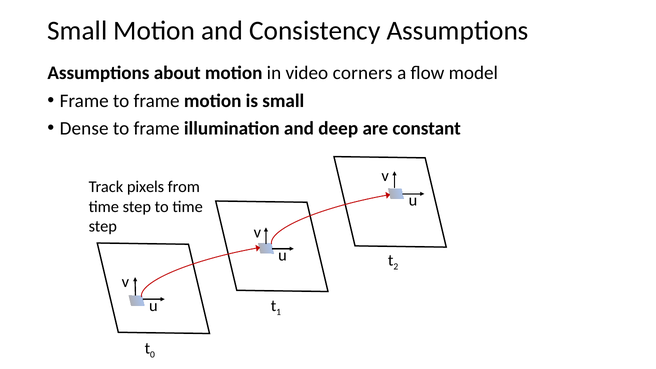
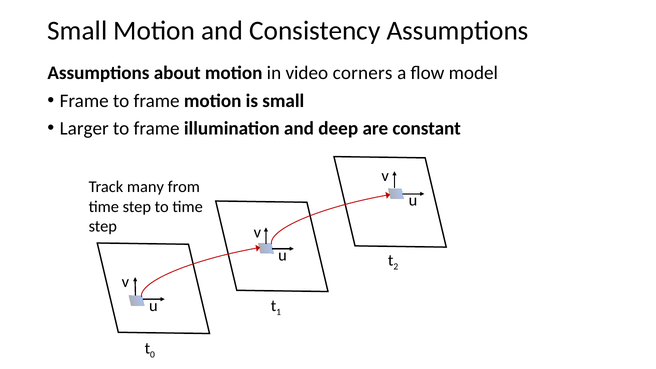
Dense: Dense -> Larger (84, 128)
pixels: pixels -> many (145, 187)
